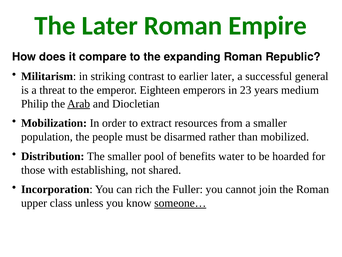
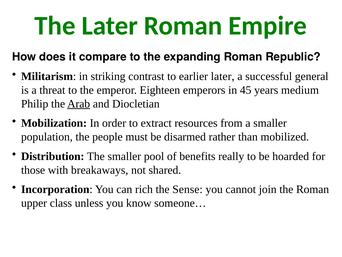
23: 23 -> 45 (246, 90)
water: water -> really (231, 156)
establishing: establishing -> breakaways (100, 170)
Fuller: Fuller -> Sense (188, 189)
someone… underline: present -> none (180, 203)
